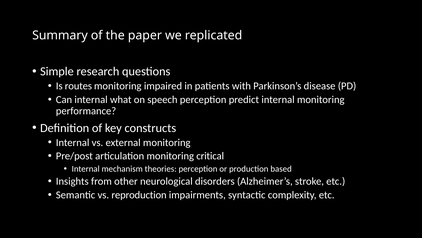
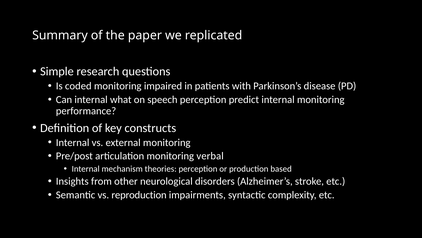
routes: routes -> coded (78, 86)
critical: critical -> verbal (210, 156)
